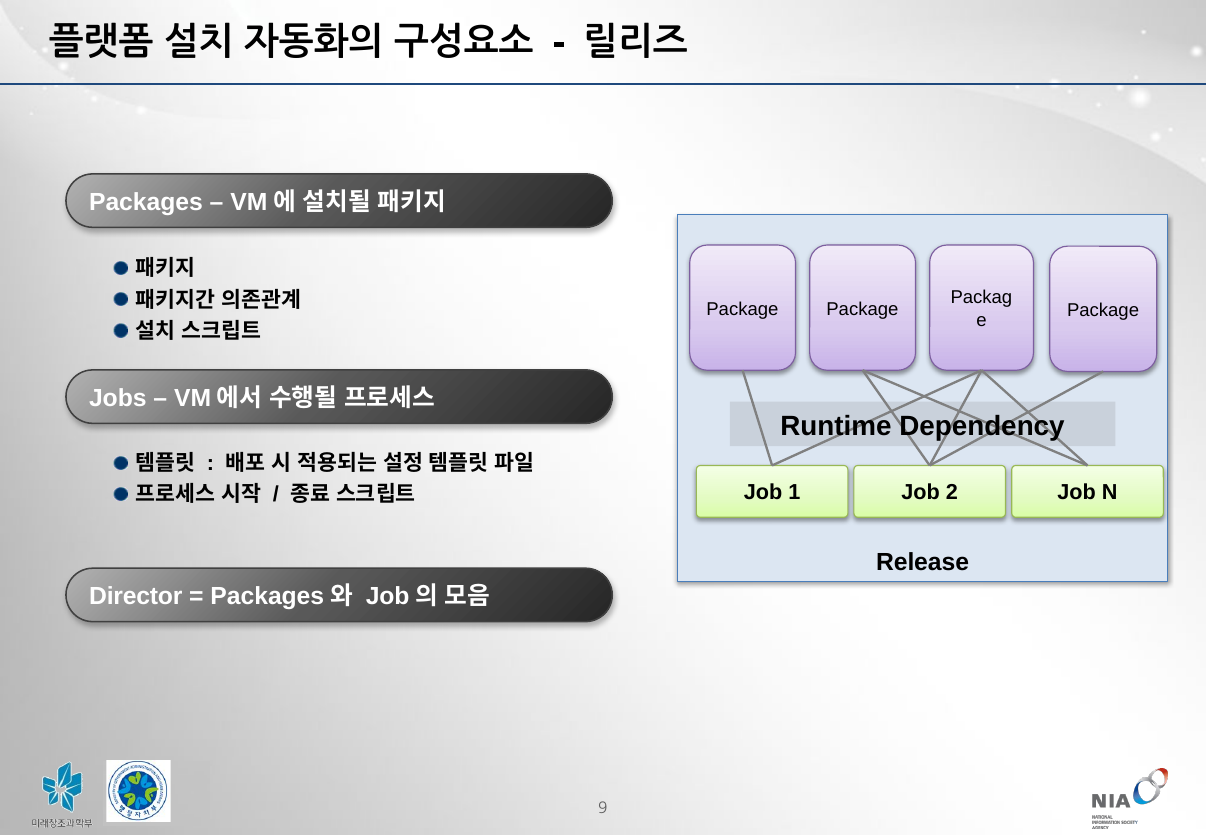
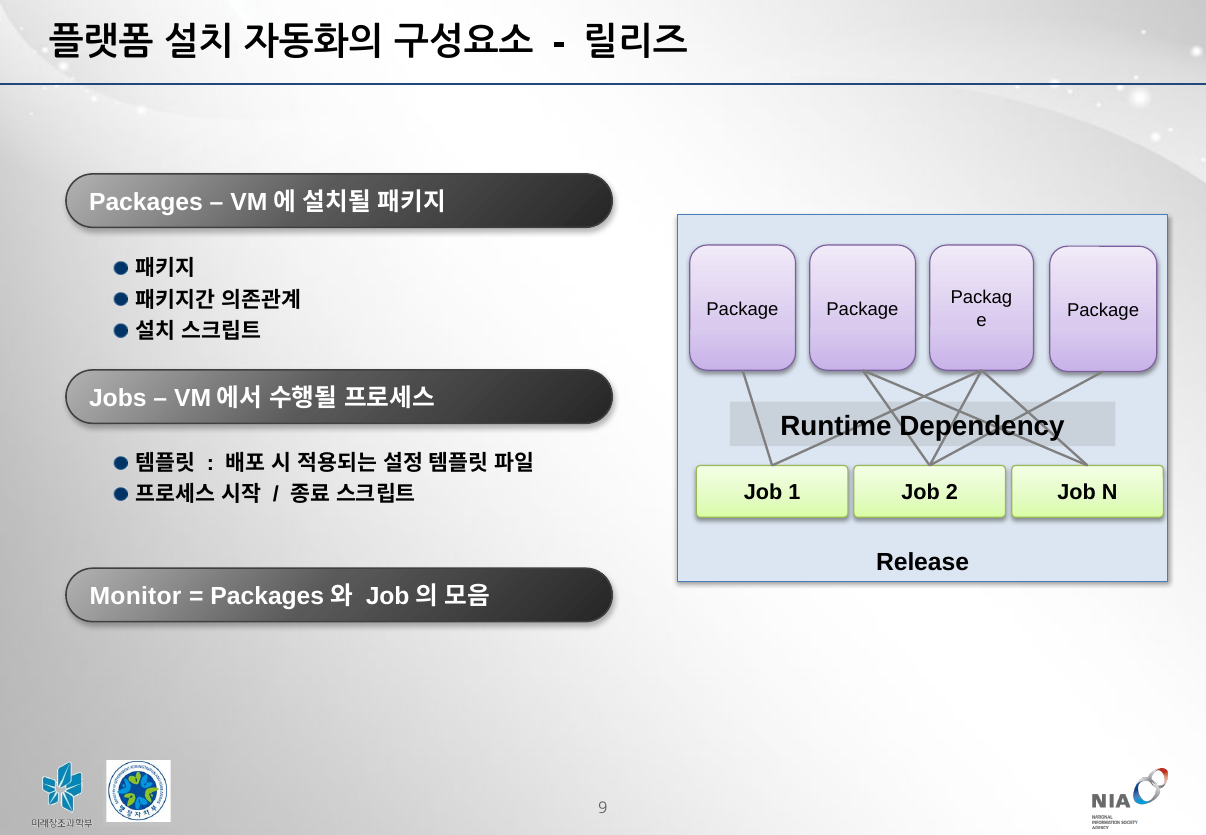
Director: Director -> Monitor (136, 597)
